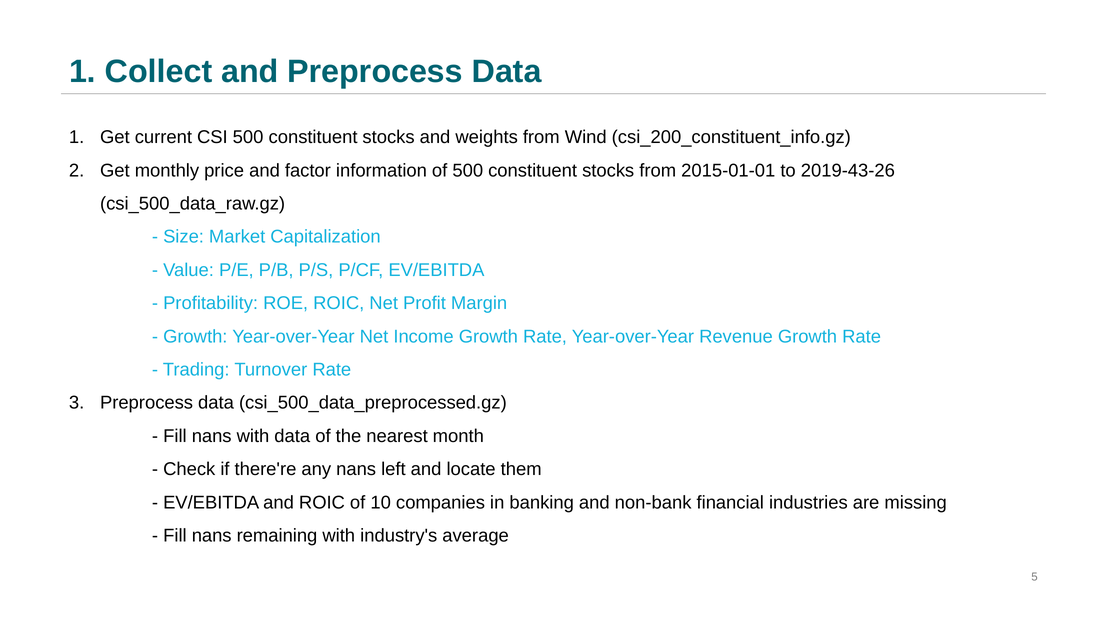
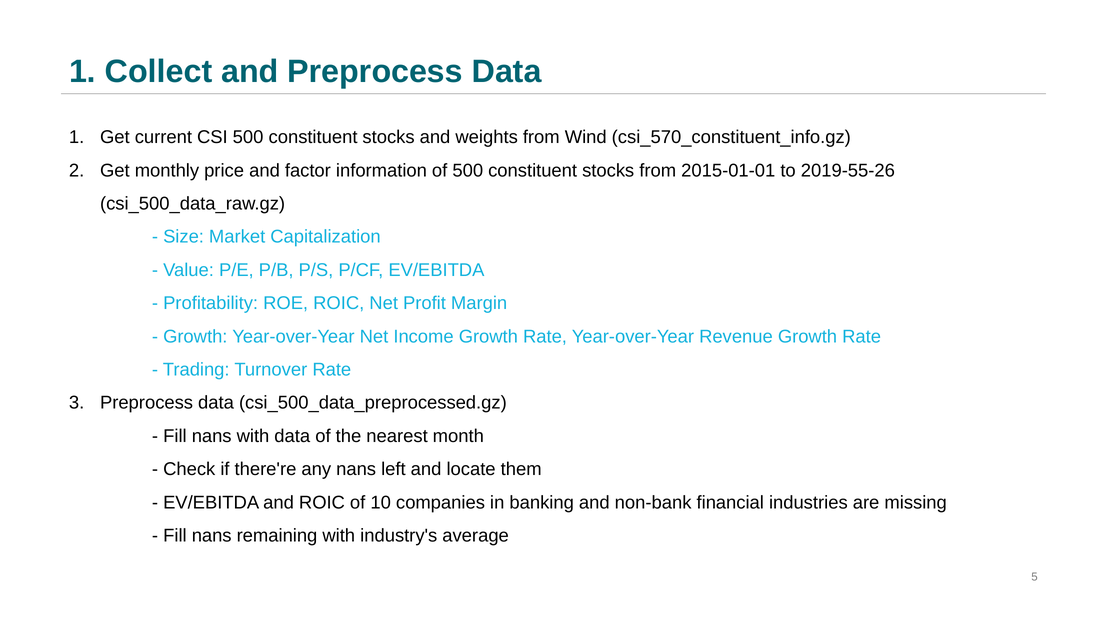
csi_200_constituent_info.gz: csi_200_constituent_info.gz -> csi_570_constituent_info.gz (731, 137)
2019-43-26: 2019-43-26 -> 2019-55-26 (848, 170)
